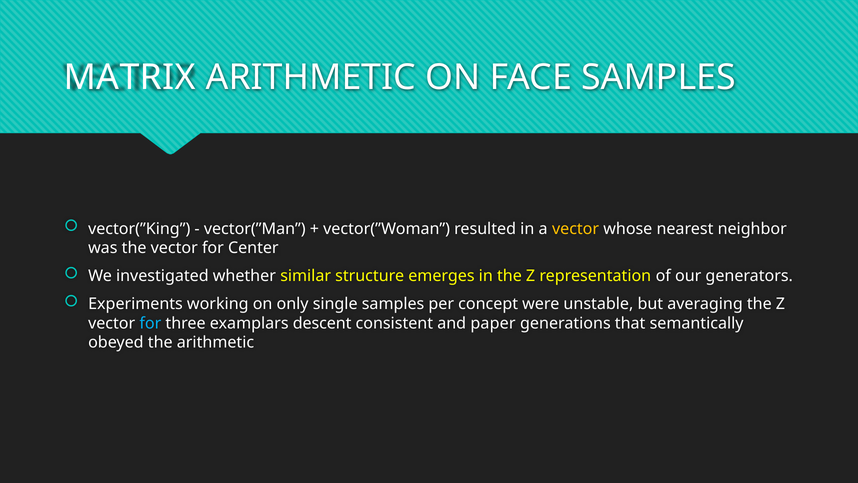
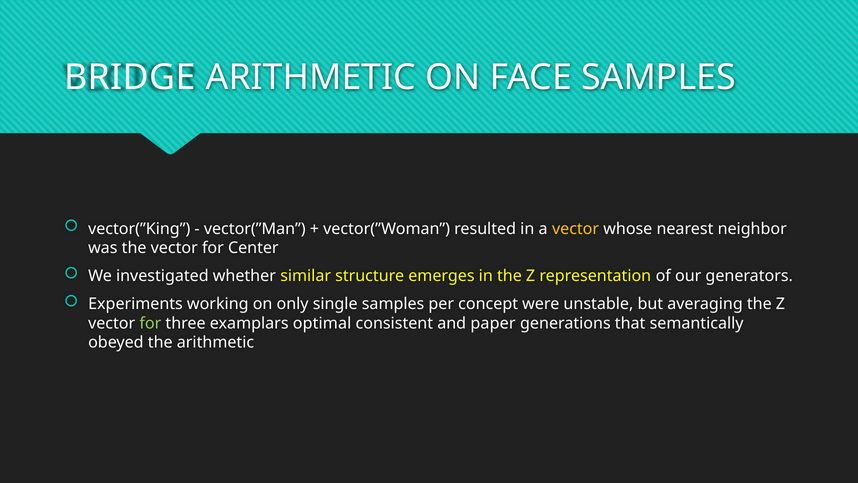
MATRIX: MATRIX -> BRIDGE (130, 78)
for colour: light blue -> light green (150, 323)
descent: descent -> optimal (322, 323)
